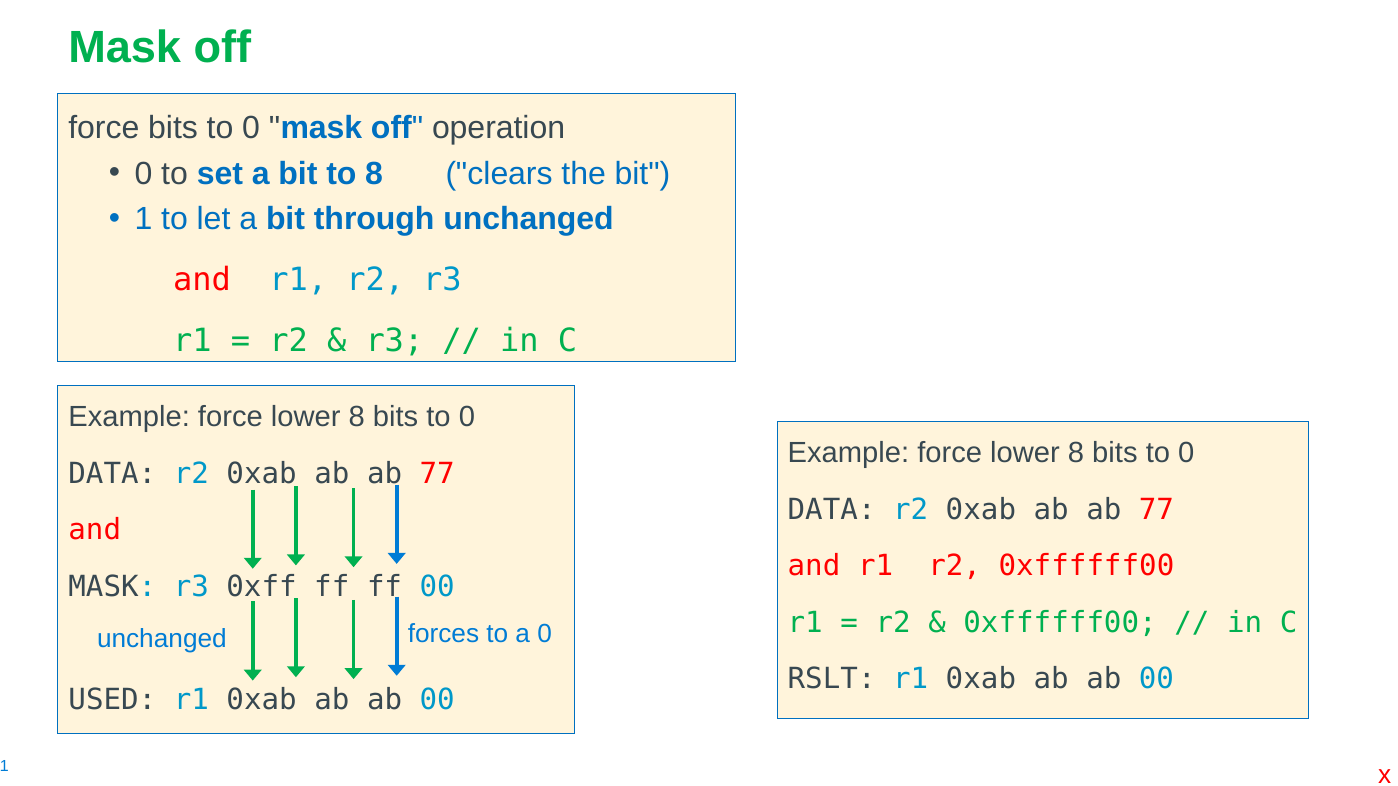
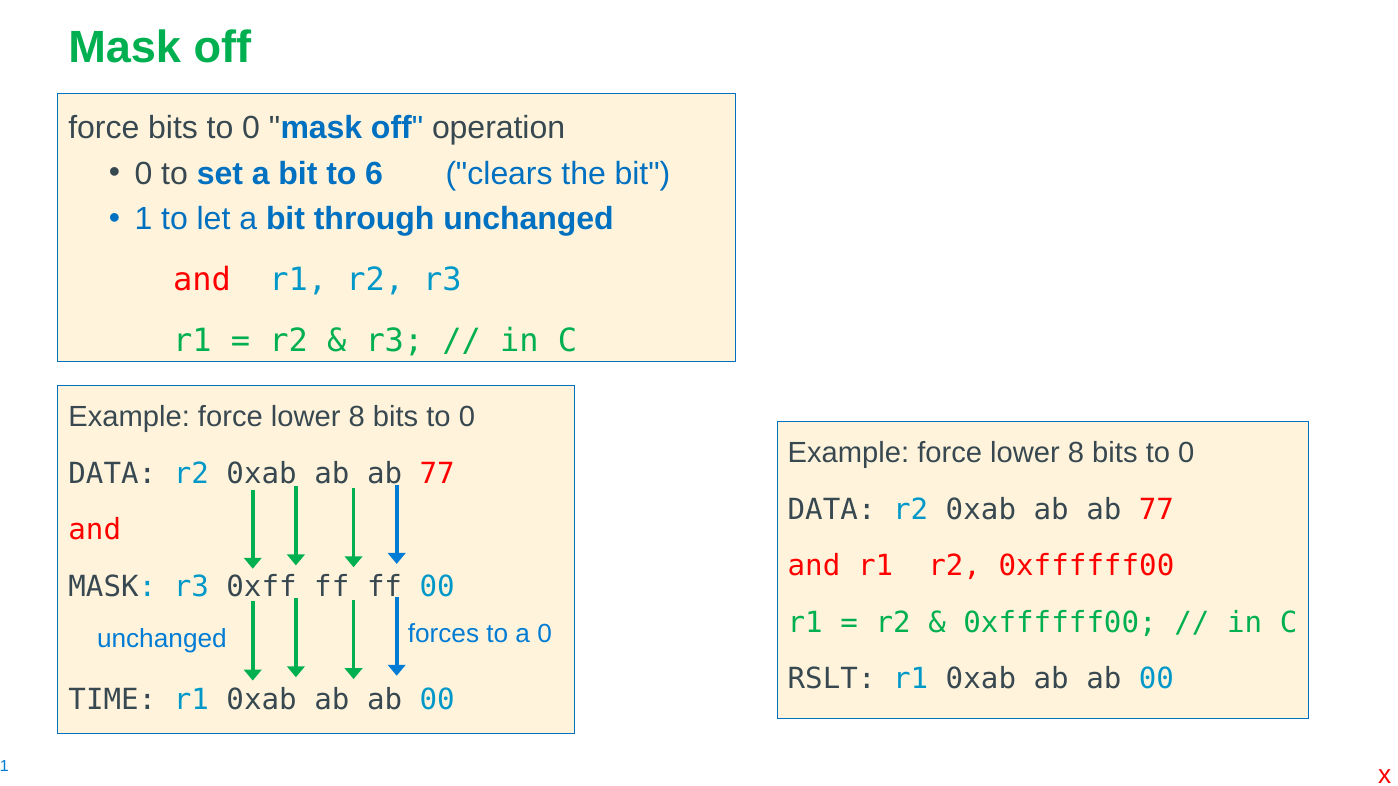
to 8: 8 -> 6 (374, 174)
USED: USED -> TIME (112, 700)
